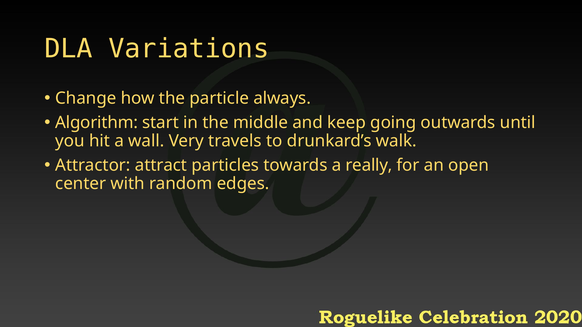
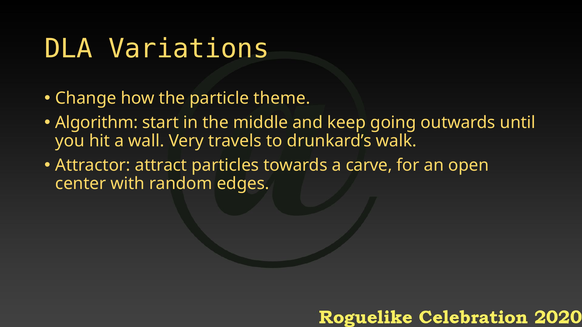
always: always -> theme (282, 98)
really: really -> carve (369, 166)
